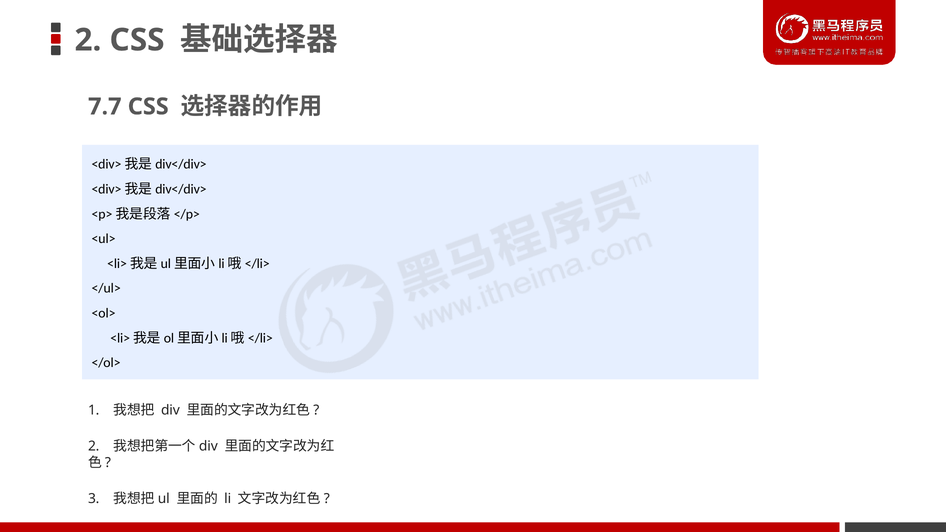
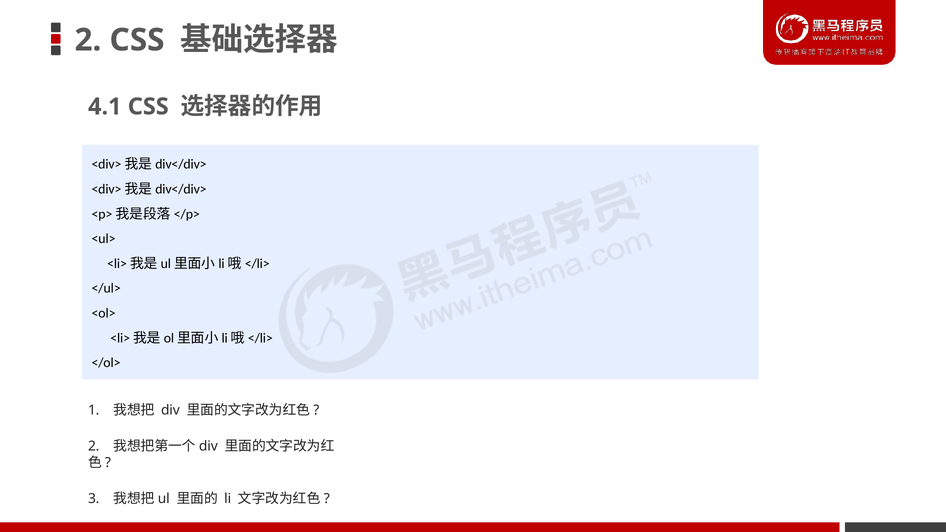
7.7: 7.7 -> 4.1 (105, 107)
